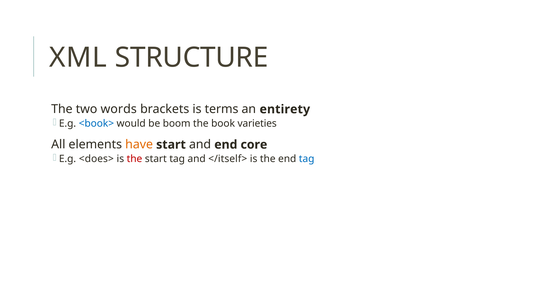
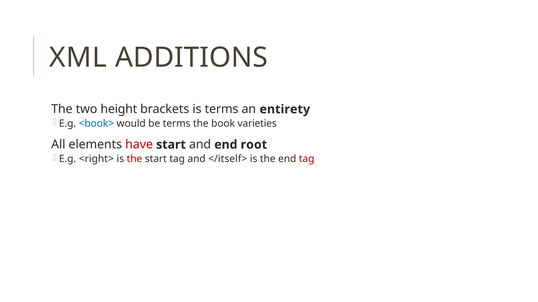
STRUCTURE: STRUCTURE -> ADDITIONS (191, 58)
words: words -> height (119, 109)
be boom: boom -> terms (177, 124)
have colour: orange -> red (139, 145)
core: core -> root (254, 145)
<does>: <does> -> <right> (96, 159)
tag colour: blue -> red (307, 159)
